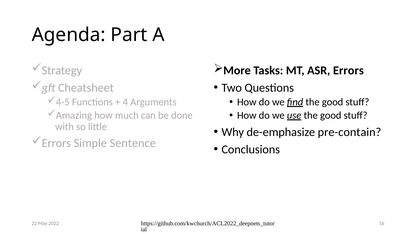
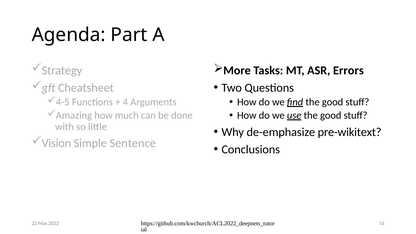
pre-contain: pre-contain -> pre-wikitext (350, 132)
Errors: Errors -> Vision (56, 143)
